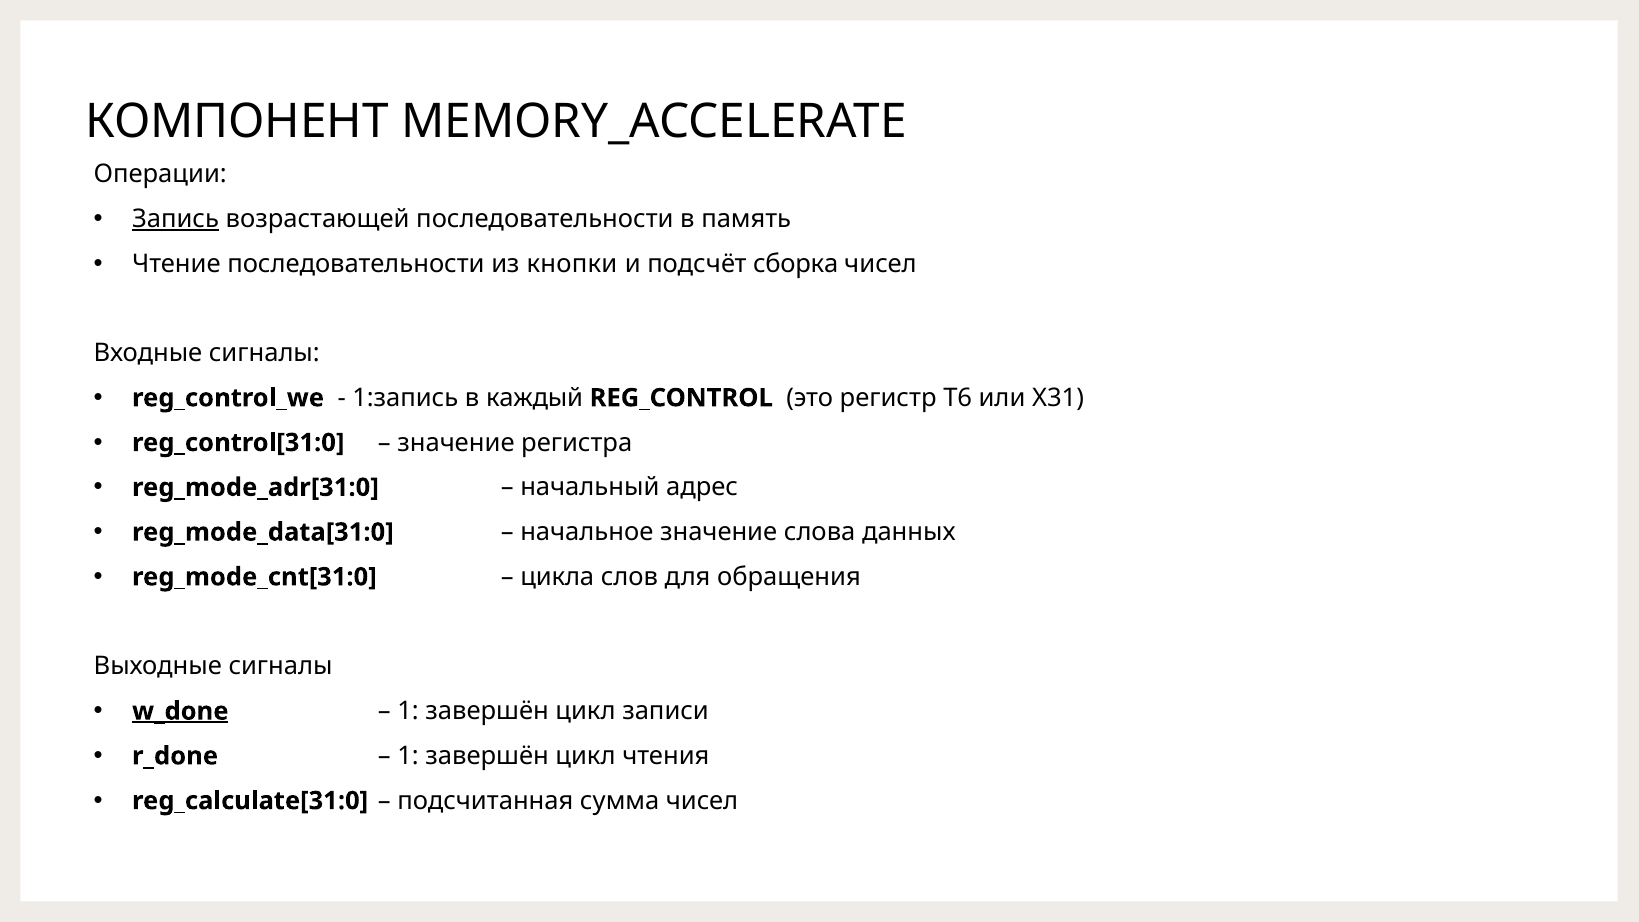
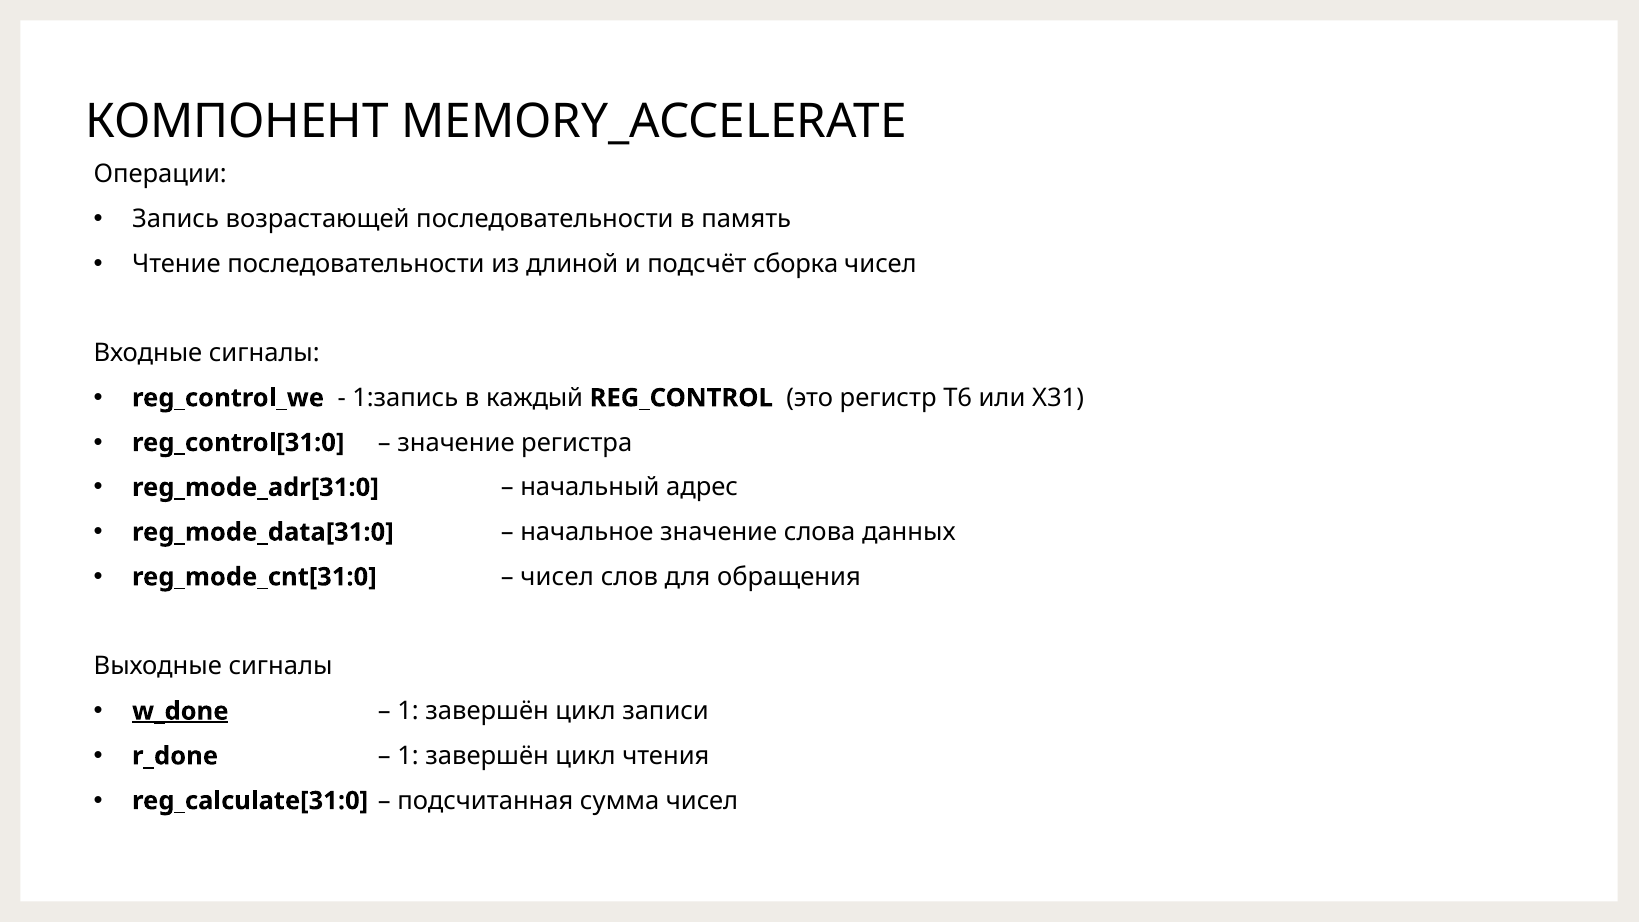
Запись underline: present -> none (176, 219)
кнопки: кнопки -> длиной (572, 264)
цикла: цикла -> чисел (557, 577)
